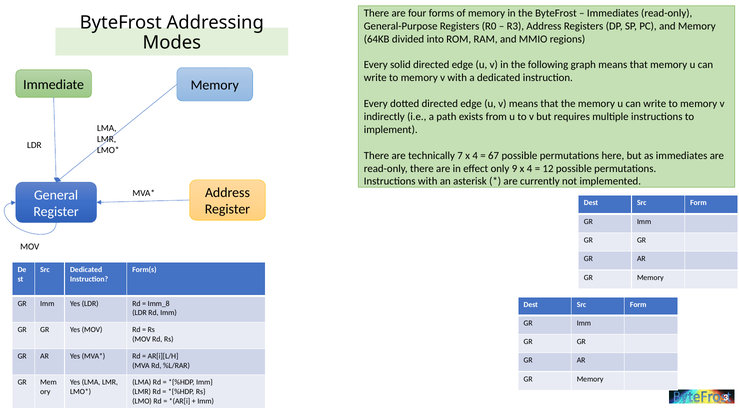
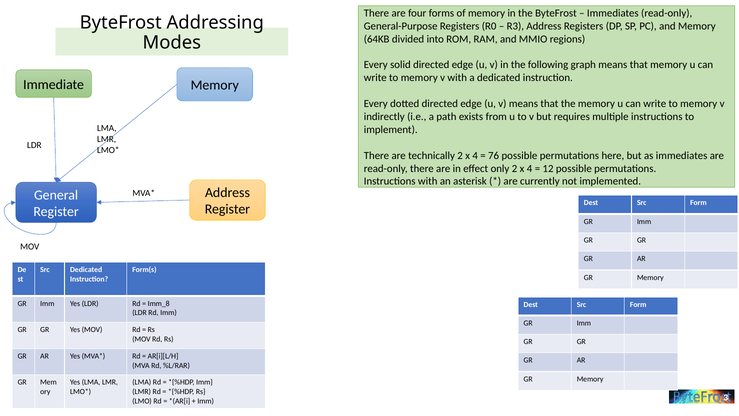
technically 7: 7 -> 2 (460, 155)
67: 67 -> 76 (494, 155)
only 9: 9 -> 2 (515, 168)
